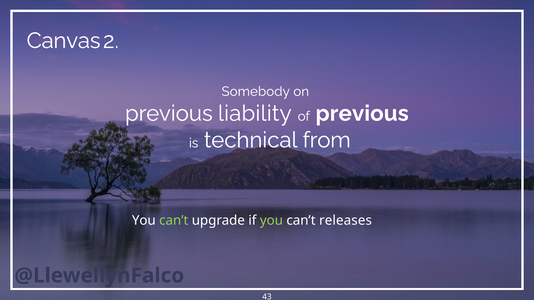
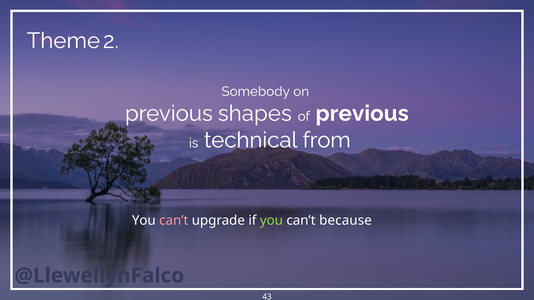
Canvas: Canvas -> Theme (63, 41)
liability: liability -> shapes (255, 114)
can’t colour: light green -> pink (174, 221)
releases: releases -> because (346, 221)
